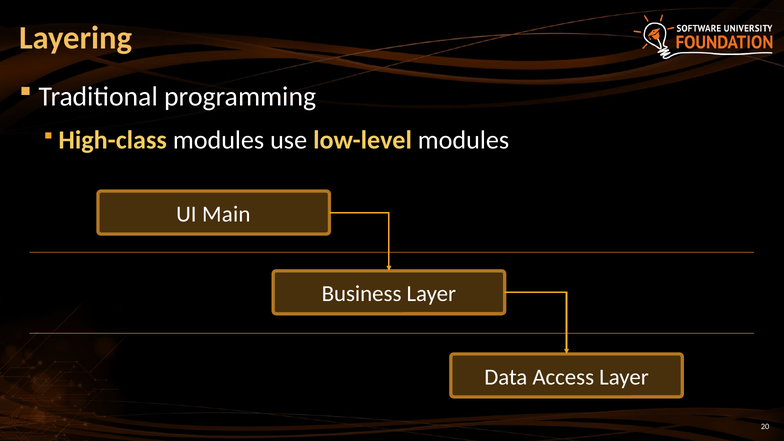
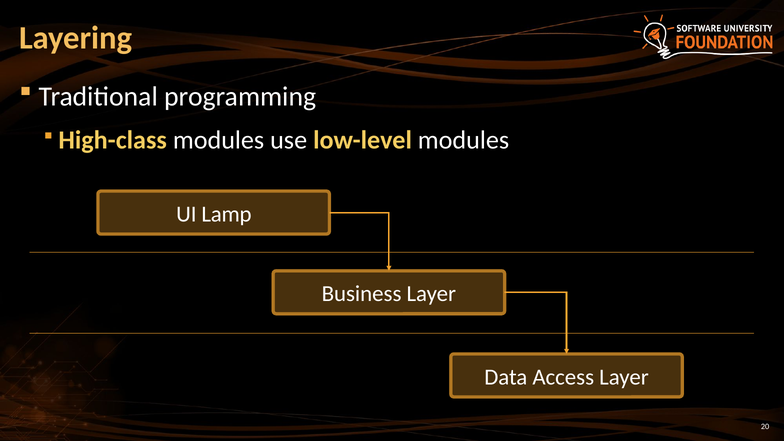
Main: Main -> Lamp (227, 214)
